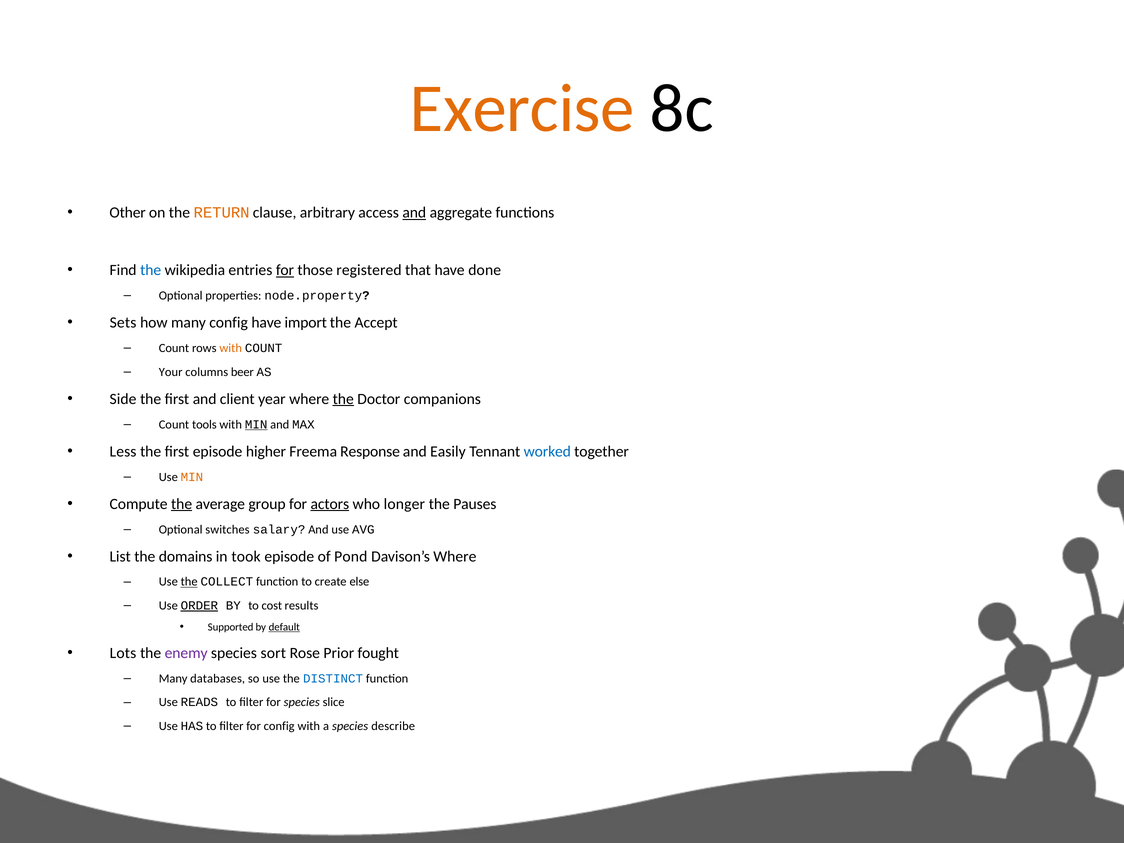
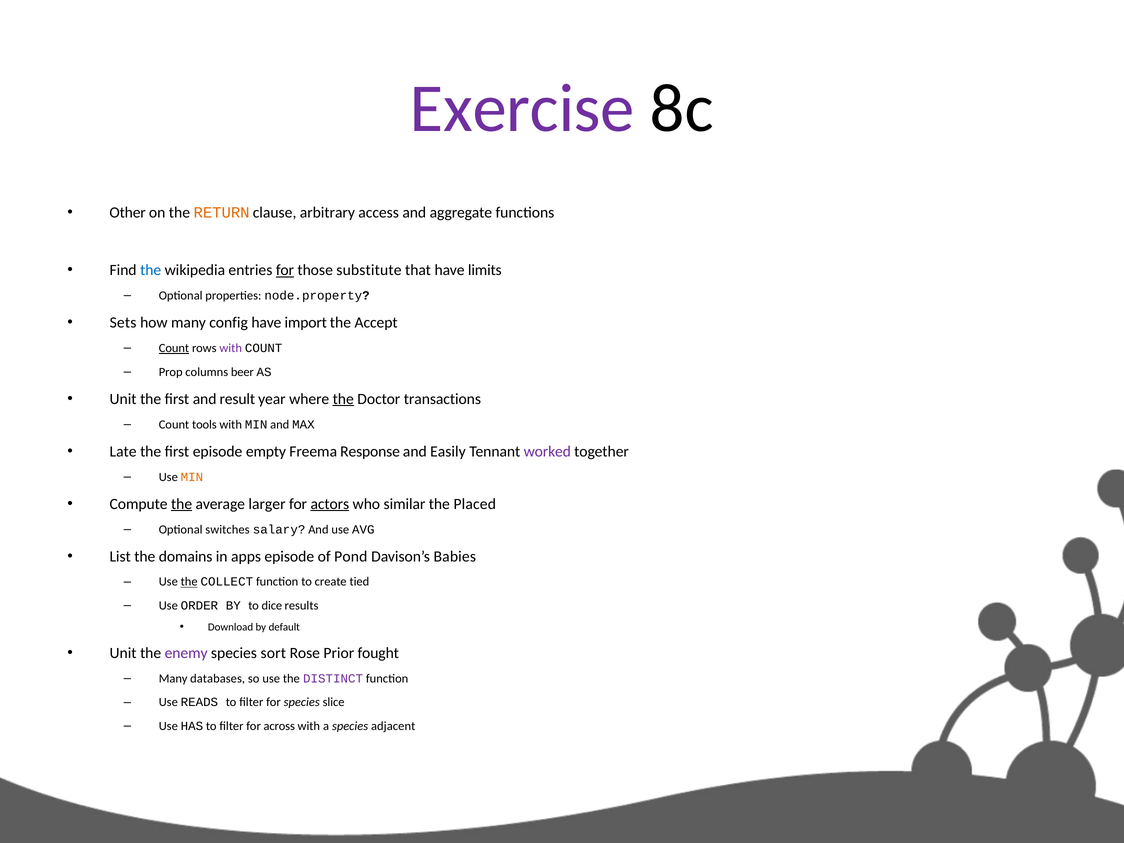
Exercise colour: orange -> purple (522, 109)
and underline: present -> none (414, 213)
registered: registered -> substitute (369, 270)
done: done -> limits (485, 270)
Count underline: none -> present (174, 348)
with colour: orange -> purple (231, 348)
Your: Your -> Prop (171, 372)
Side: Side -> Unit (123, 399)
client: client -> result (237, 399)
companions: companions -> transactions (442, 399)
MIN underline: present -> none (256, 424)
Less: Less -> Late (123, 451)
higher: higher -> empty (266, 451)
worked colour: blue -> purple (547, 451)
group: group -> larger (267, 504)
longer: longer -> similar (404, 504)
Pauses: Pauses -> Placed (475, 504)
took: took -> apps (246, 556)
Davison’s Where: Where -> Babies (455, 556)
else: else -> tied (359, 582)
ORDER underline: present -> none (199, 606)
cost: cost -> dice (272, 606)
Supported: Supported -> Download (231, 627)
default underline: present -> none (284, 627)
Lots: Lots -> Unit (123, 653)
DISTINCT colour: blue -> purple (333, 679)
for config: config -> across (279, 726)
describe: describe -> adjacent (393, 726)
